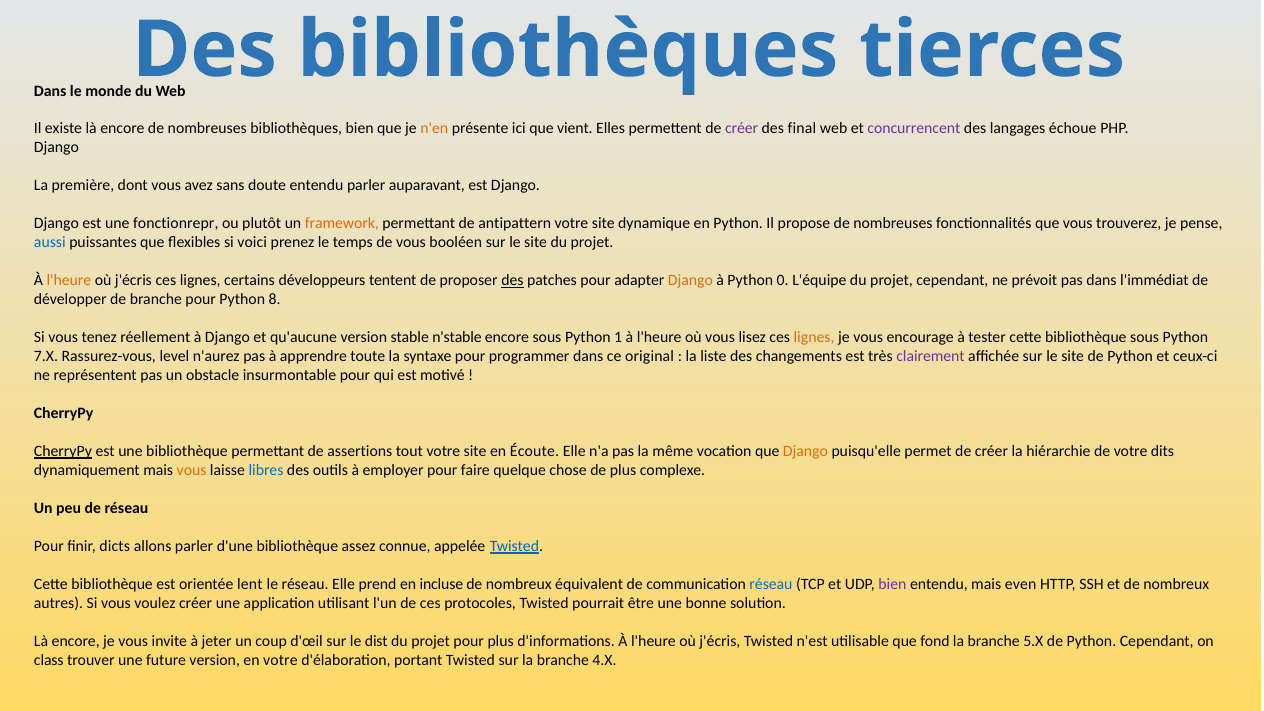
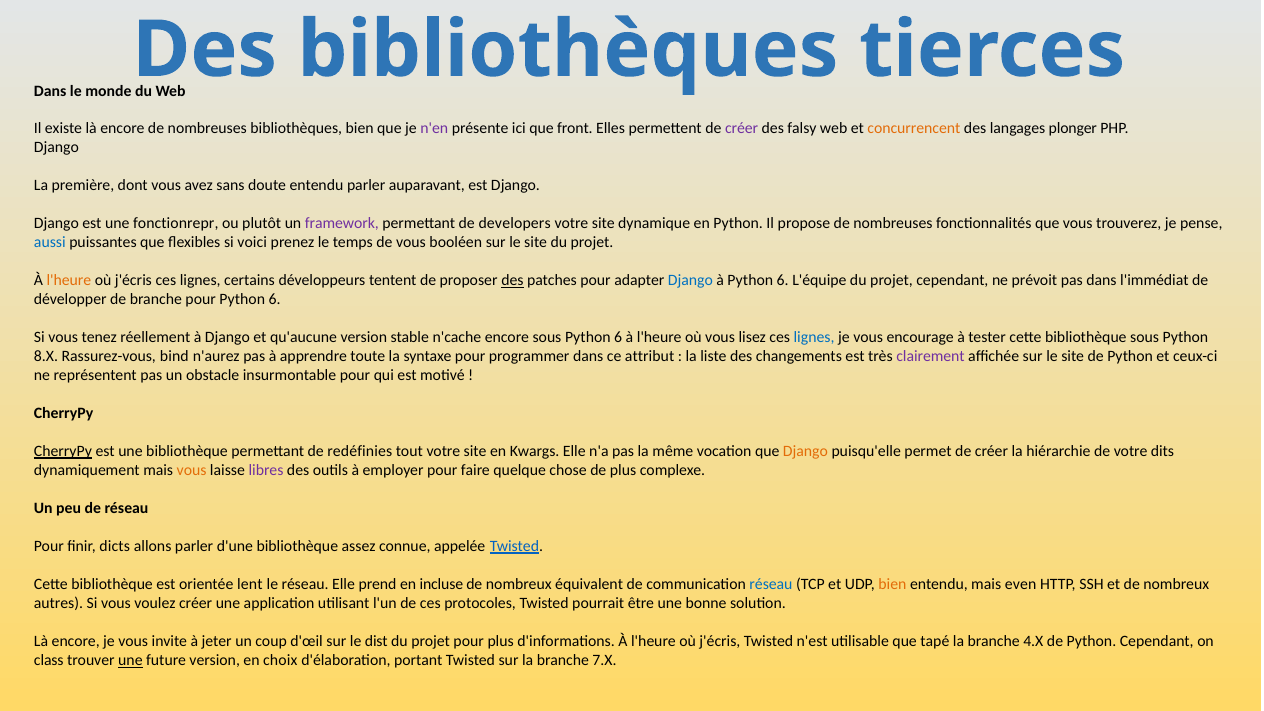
n'en colour: orange -> purple (434, 129)
vient: vient -> front (575, 129)
final: final -> falsy (802, 129)
concurrencent colour: purple -> orange (914, 129)
échoue: échoue -> plonger (1073, 129)
framework colour: orange -> purple (342, 224)
antipattern: antipattern -> developers (515, 224)
Django colour: orange -> blue (690, 280)
à Python 0: 0 -> 6 (783, 280)
pour Python 8: 8 -> 6 (275, 299)
n'stable: n'stable -> n'cache (457, 337)
sous Python 1: 1 -> 6 (618, 337)
lignes colour: orange -> blue (814, 337)
7.X: 7.X -> 8.X (46, 356)
level: level -> bind (174, 356)
original: original -> attribut (650, 356)
assertions: assertions -> redéfinies (360, 451)
Écoute: Écoute -> Kwargs (535, 451)
libres colour: blue -> purple (266, 470)
bien colour: purple -> orange (892, 584)
fond: fond -> tapé (935, 641)
5.X: 5.X -> 4.X (1033, 641)
une underline: none -> present (130, 660)
en votre: votre -> choix (280, 660)
4.X: 4.X -> 7.X (604, 660)
